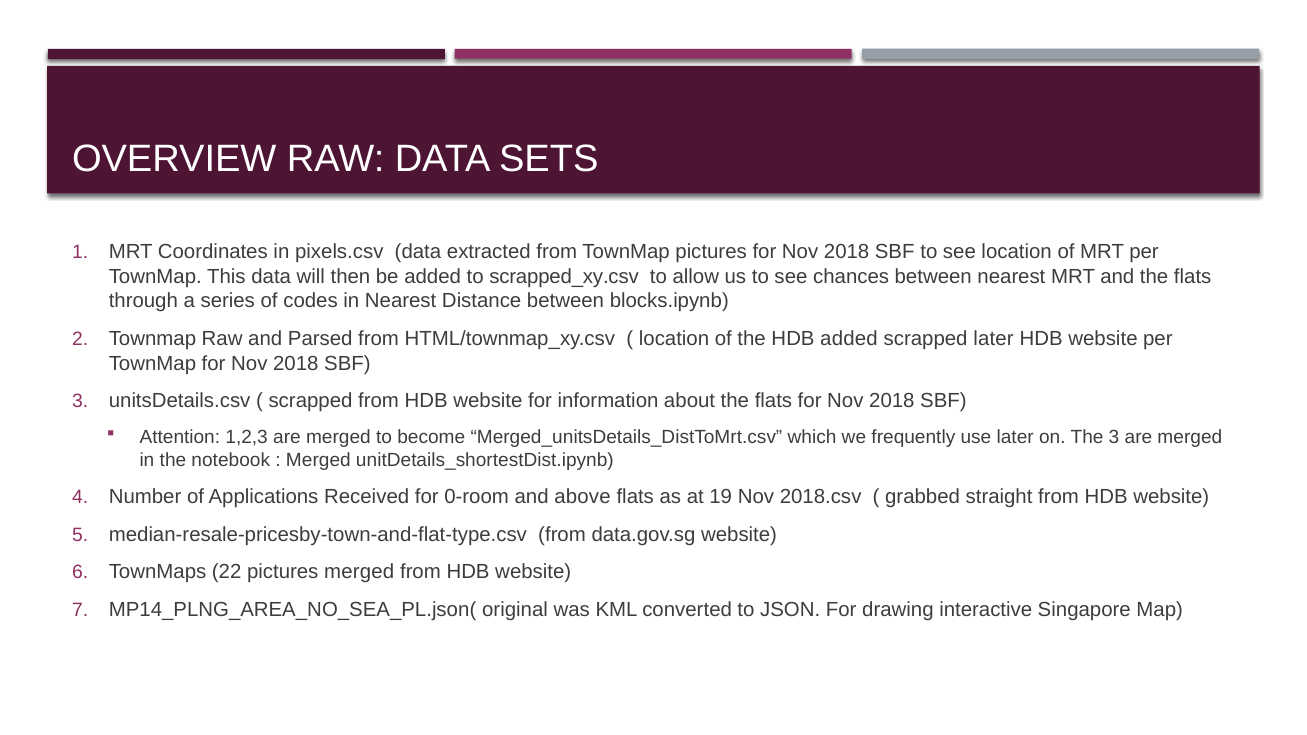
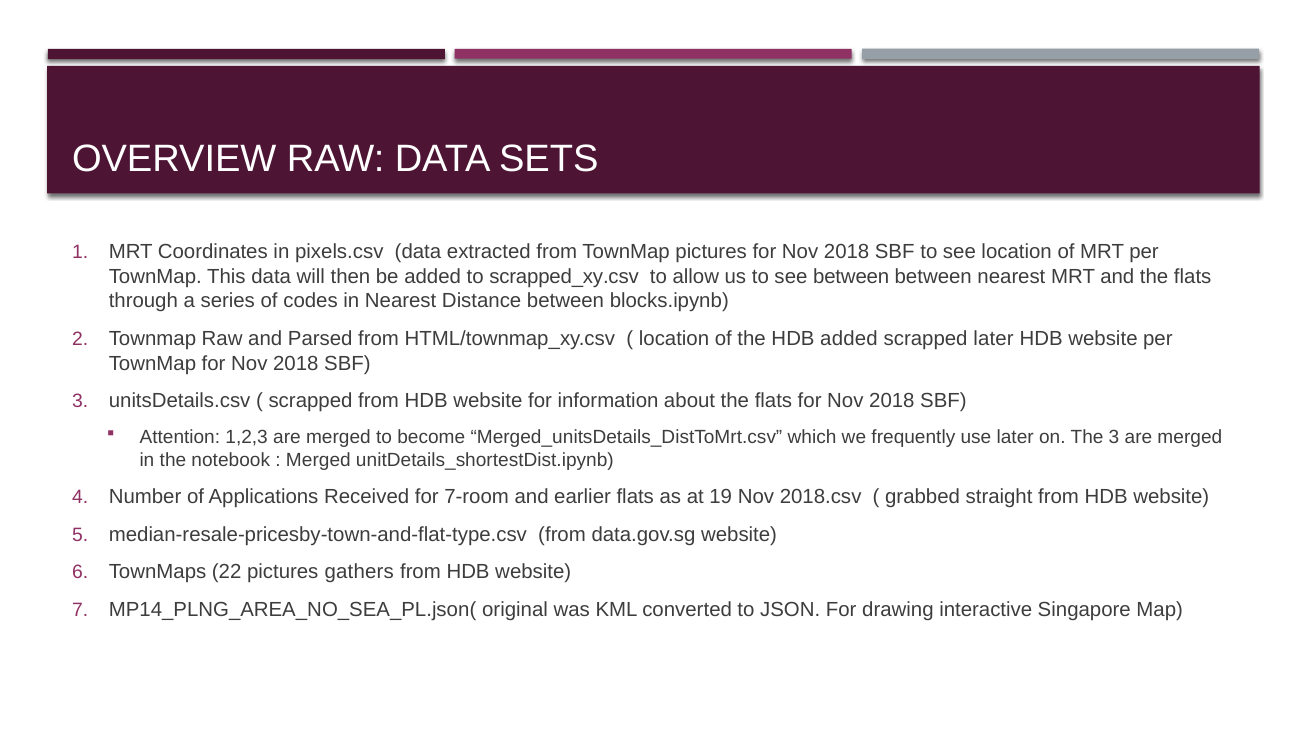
see chances: chances -> between (851, 277)
0-room: 0-room -> 7-room (477, 497)
above: above -> earlier (583, 497)
pictures merged: merged -> gathers (359, 572)
